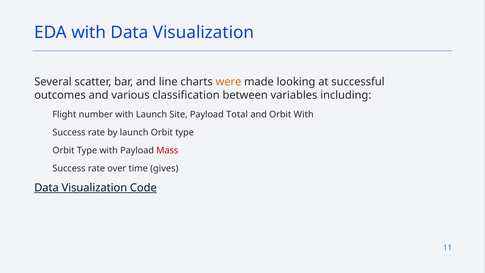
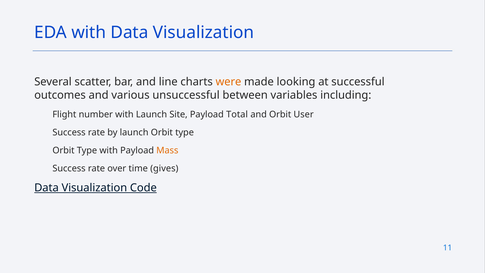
classification: classification -> unsuccessful (186, 95)
Orbit With: With -> User (304, 114)
Mass colour: red -> orange (167, 150)
